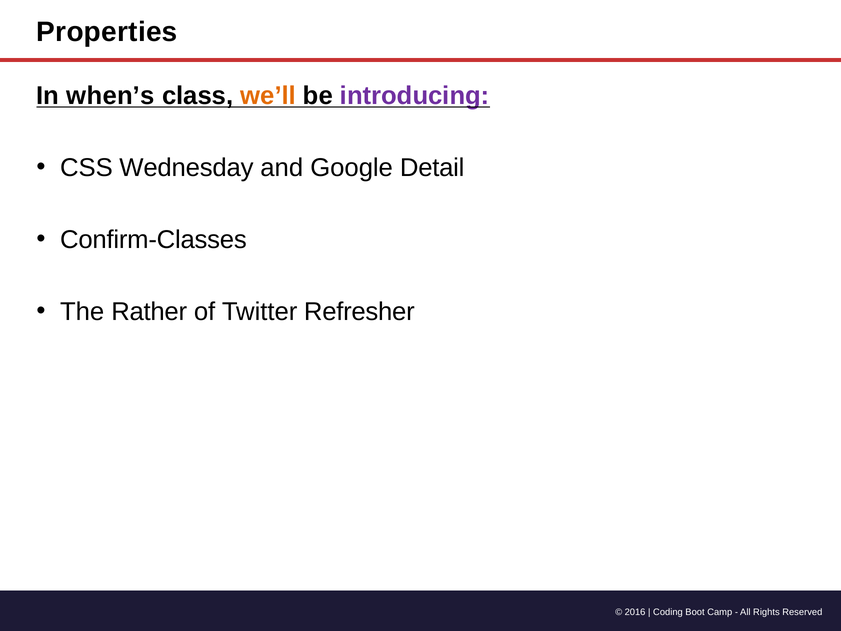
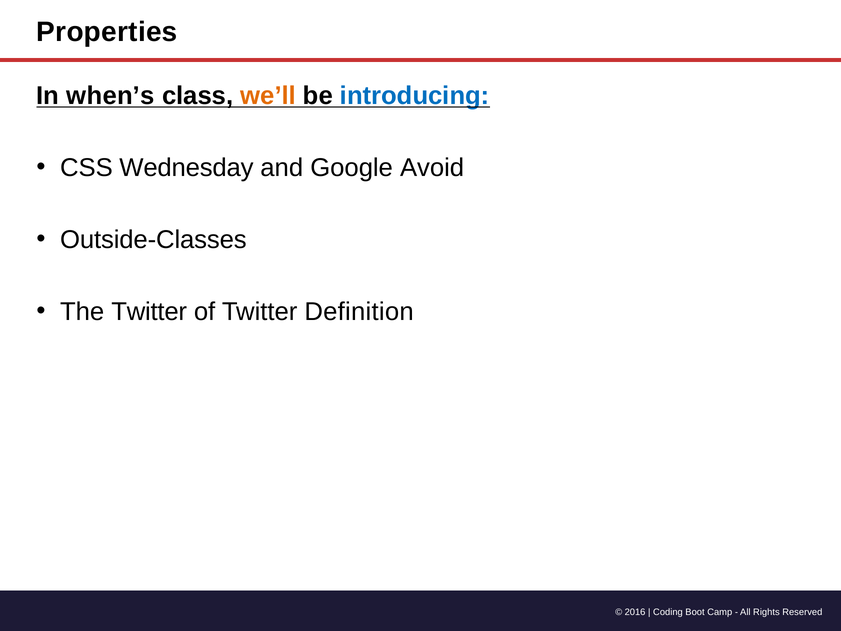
introducing colour: purple -> blue (415, 96)
Detail: Detail -> Avoid (432, 168)
Confirm-Classes: Confirm-Classes -> Outside-Classes (153, 240)
The Rather: Rather -> Twitter (149, 311)
Refresher: Refresher -> Definition (359, 311)
